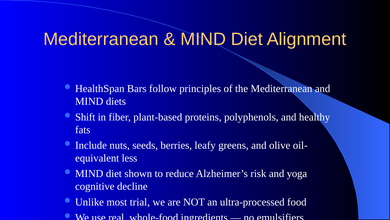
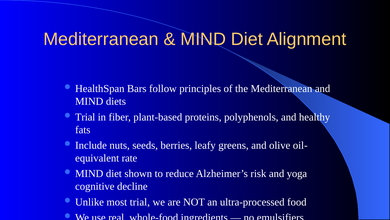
Shift: Shift -> Trial (85, 117)
less: less -> rate (129, 158)
